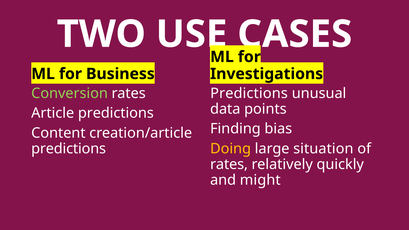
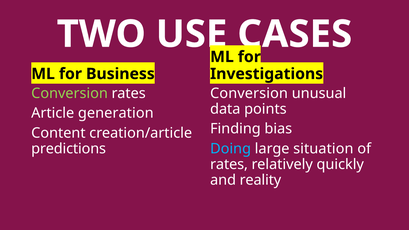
Predictions: Predictions -> Conversion (249, 93)
Article predictions: predictions -> generation (116, 113)
Doing colour: yellow -> light blue (231, 149)
might: might -> reality (260, 180)
